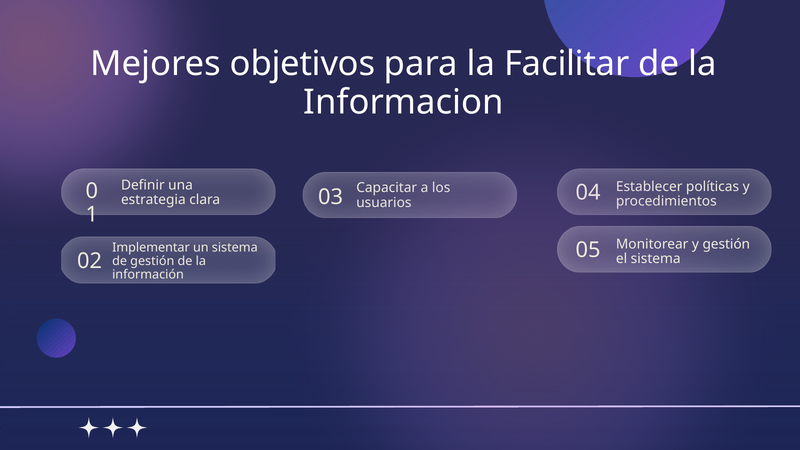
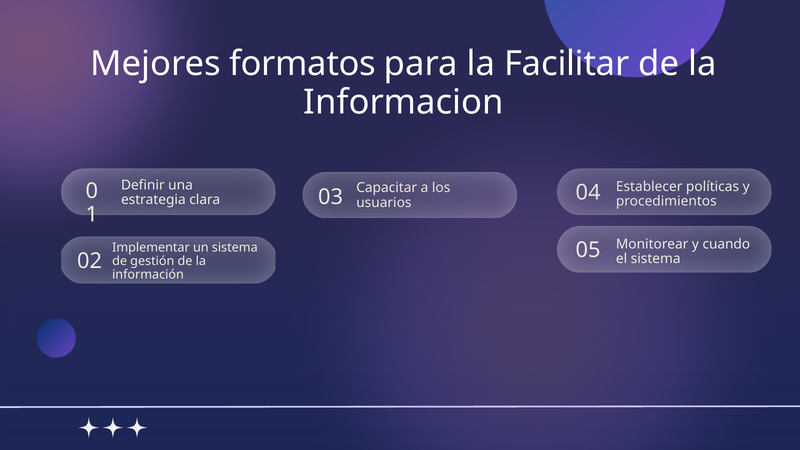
objetivos: objetivos -> formatos (303, 64)
y gestión: gestión -> cuando (726, 244)
